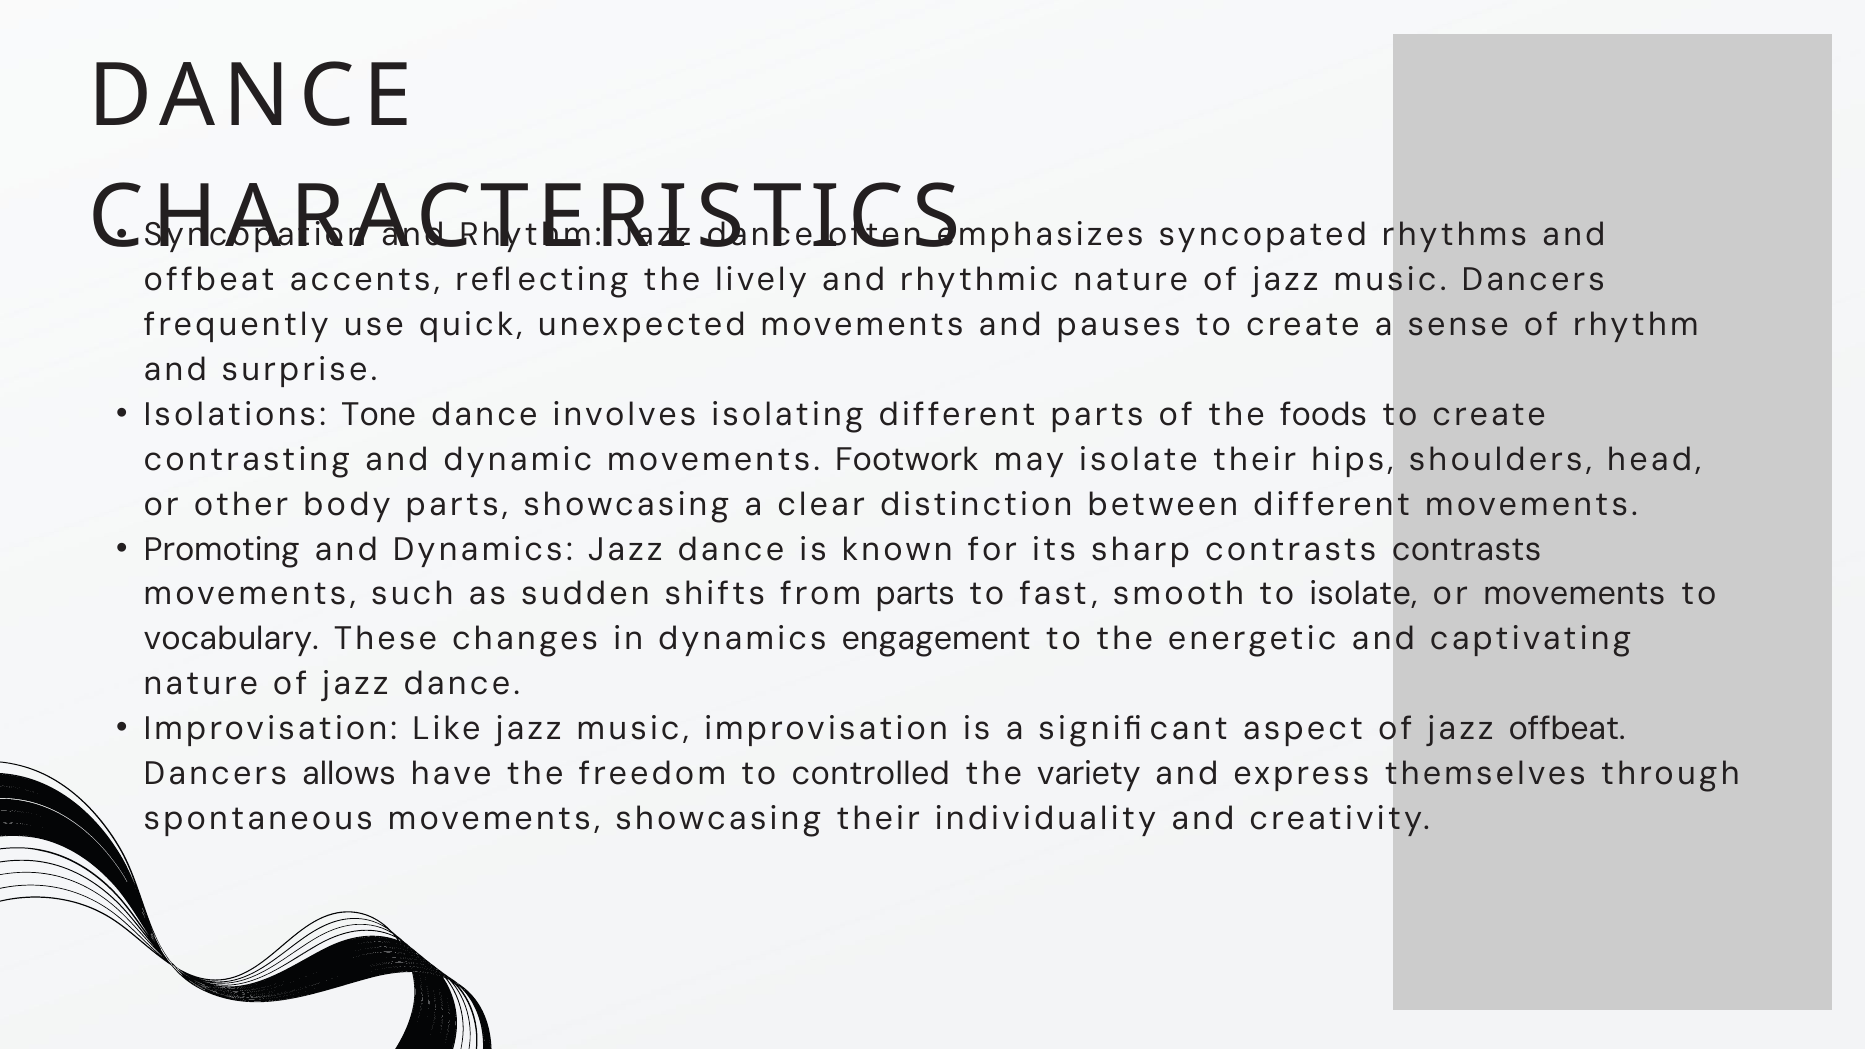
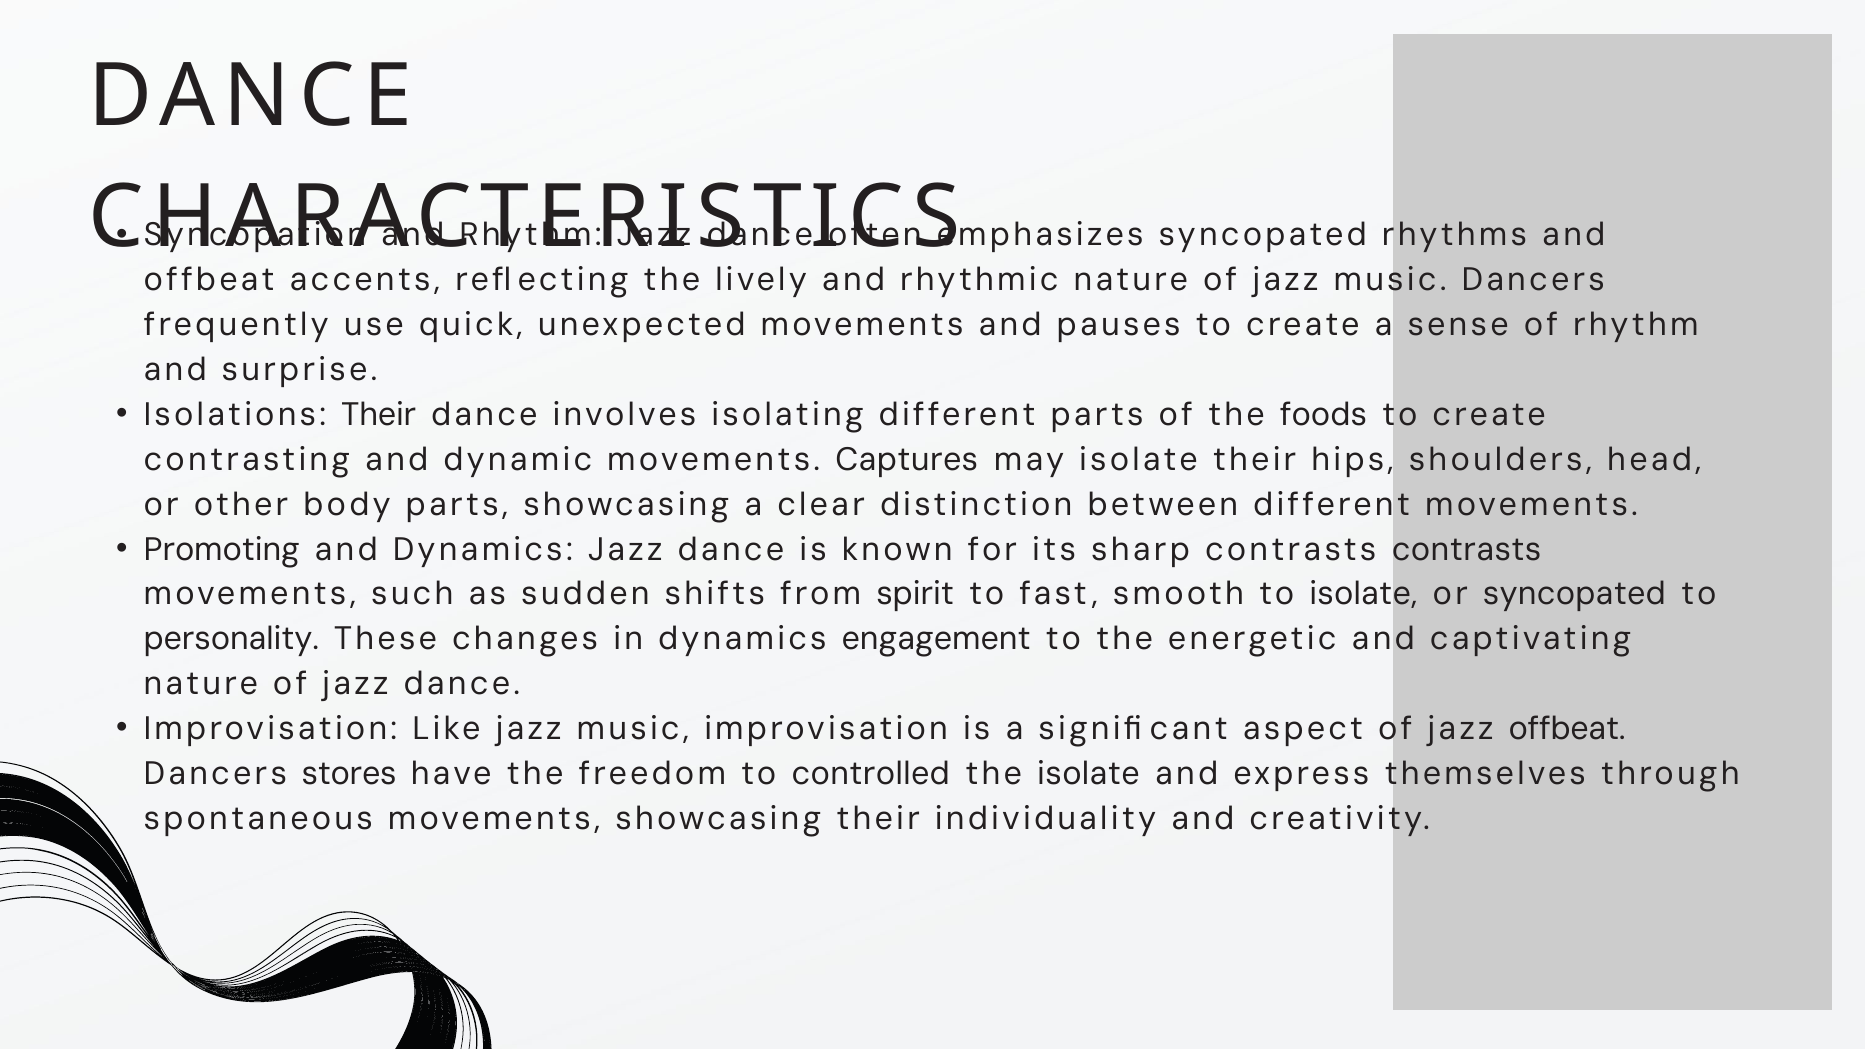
Isolations Tone: Tone -> Their (379, 415)
Footwork: Footwork -> Captures (907, 460)
from parts: parts -> spirit (915, 594)
or movements: movements -> syncopated (1574, 594)
vocabulary: vocabulary -> personality (231, 639)
allows: allows -> stores (349, 774)
the variety: variety -> isolate (1089, 774)
